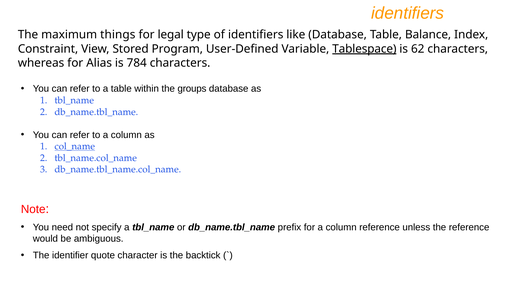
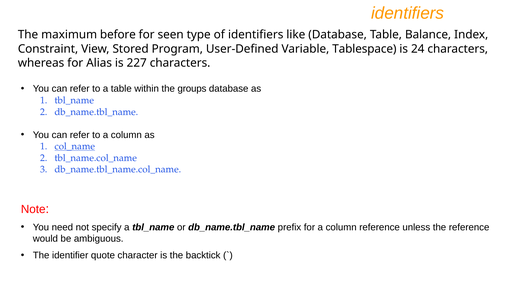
things: things -> before (118, 35)
legal: legal -> seen (171, 35)
Tablespace underline: present -> none (364, 49)
62: 62 -> 24 (418, 49)
784: 784 -> 227 (137, 63)
